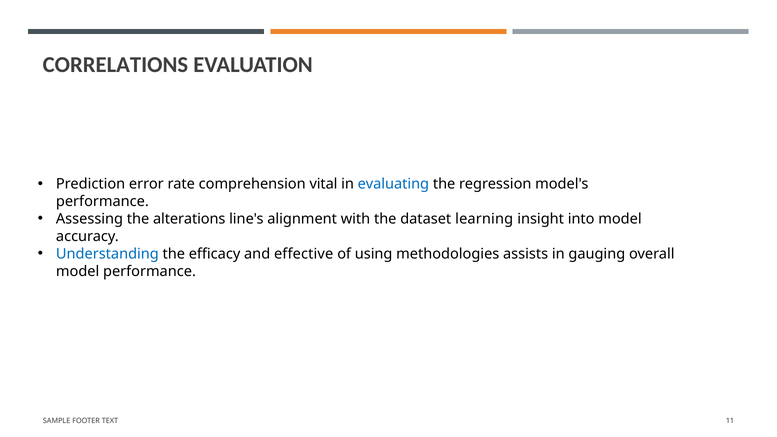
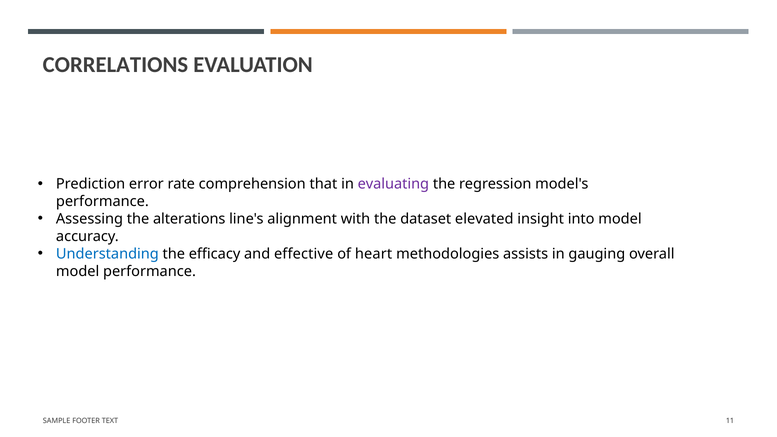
vital: vital -> that (323, 184)
evaluating colour: blue -> purple (393, 184)
learning: learning -> elevated (484, 219)
using: using -> heart (374, 254)
